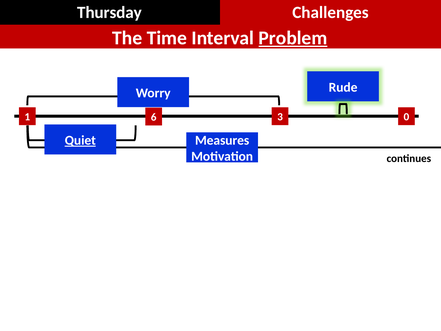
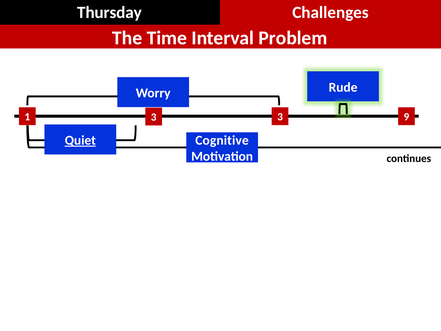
Problem underline: present -> none (293, 38)
1 6: 6 -> 3 (154, 117)
0: 0 -> 9 (406, 117)
Measures: Measures -> Cognitive (222, 140)
